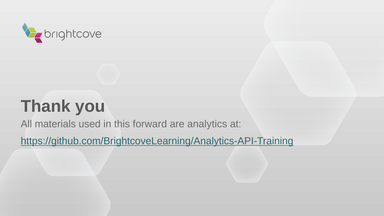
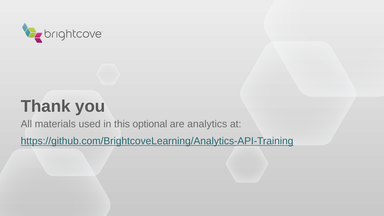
forward: forward -> optional (150, 124)
